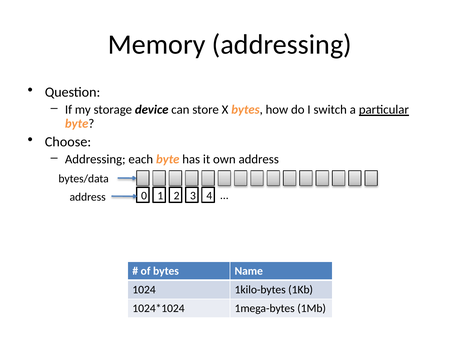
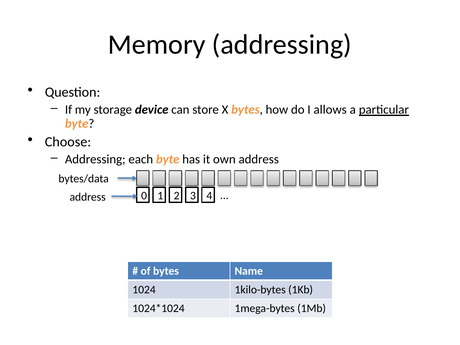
switch: switch -> allows (330, 110)
